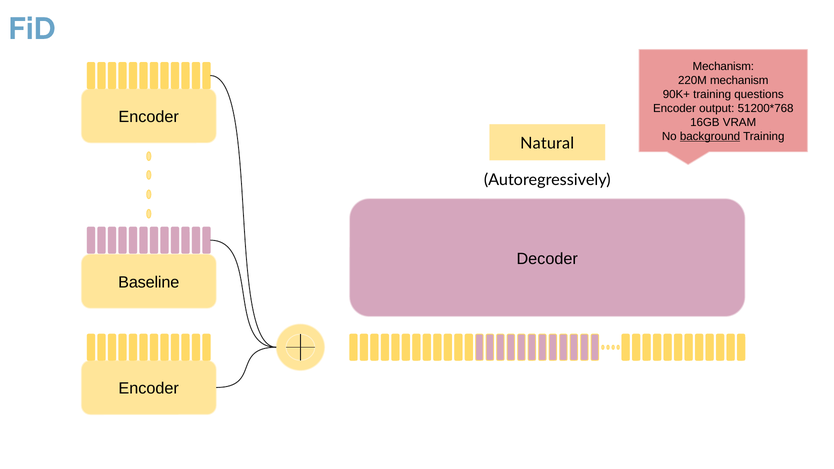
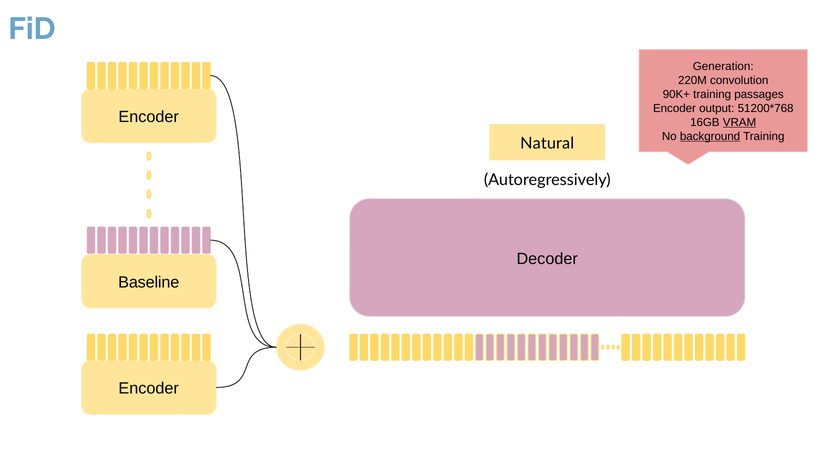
Mechanism: Mechanism -> Generation (723, 67)
220M mechanism: mechanism -> convolution (739, 81)
questions: questions -> passages (759, 94)
VRAM underline: none -> present (740, 122)
